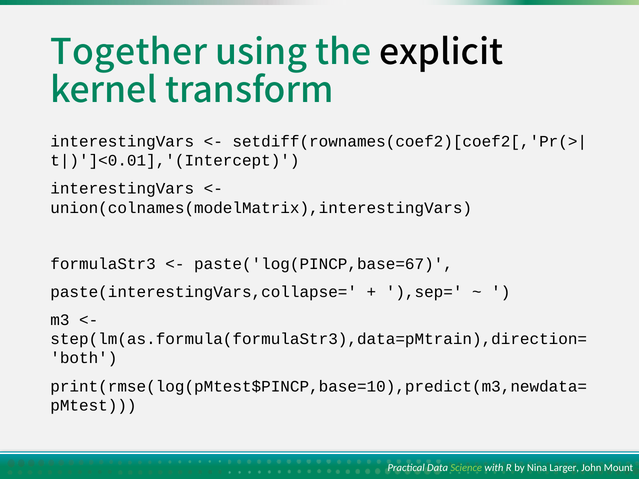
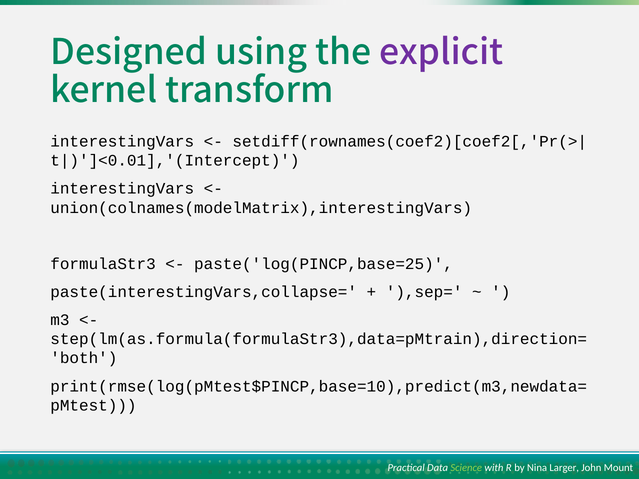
Together: Together -> Designed (129, 52)
explicit colour: black -> purple (441, 52)
paste('log(PINCP,base=67: paste('log(PINCP,base=67 -> paste('log(PINCP,base=25 (323, 264)
